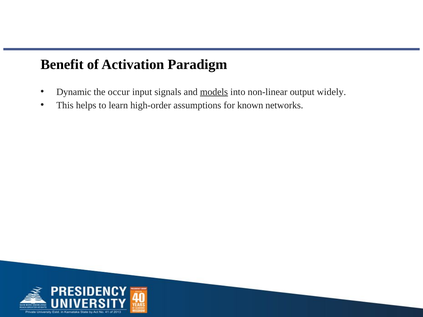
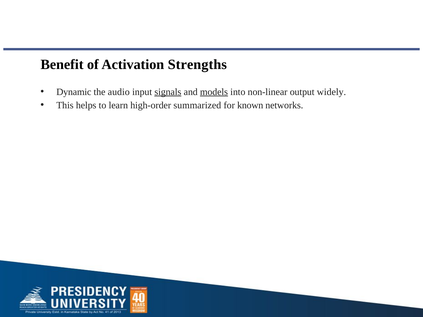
Paradigm: Paradigm -> Strengths (197, 65)
occur: occur -> audio (119, 92)
signals underline: none -> present (168, 92)
assumptions: assumptions -> summarized (197, 105)
